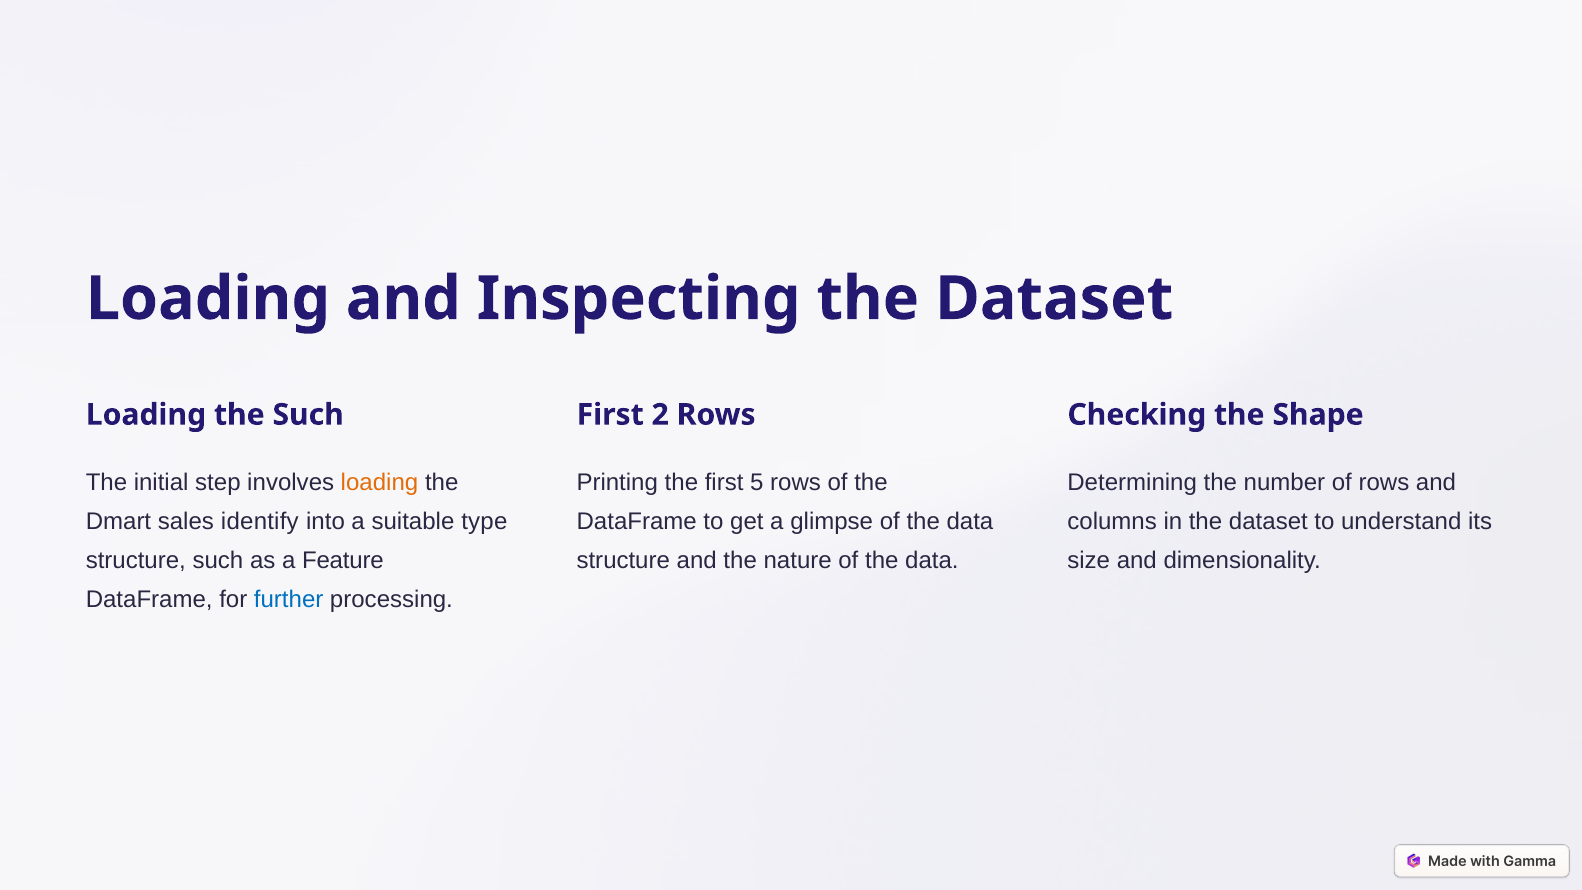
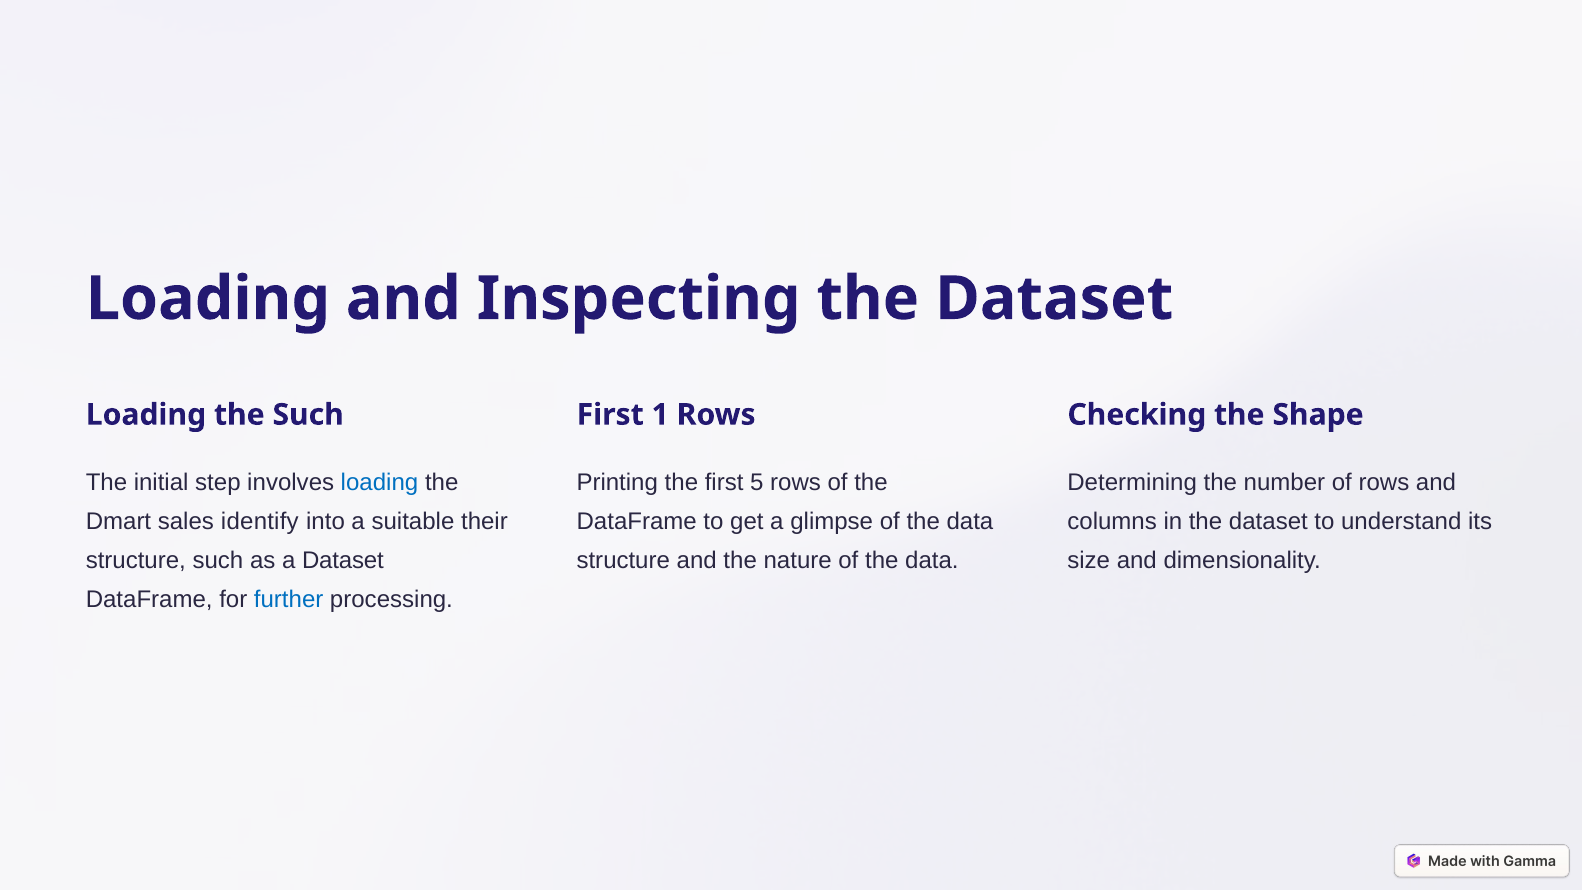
2: 2 -> 1 (660, 415)
loading colour: orange -> blue (379, 482)
type: type -> their (484, 521)
a Feature: Feature -> Dataset (343, 560)
